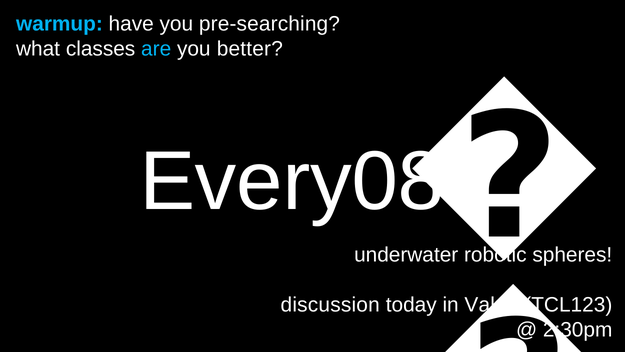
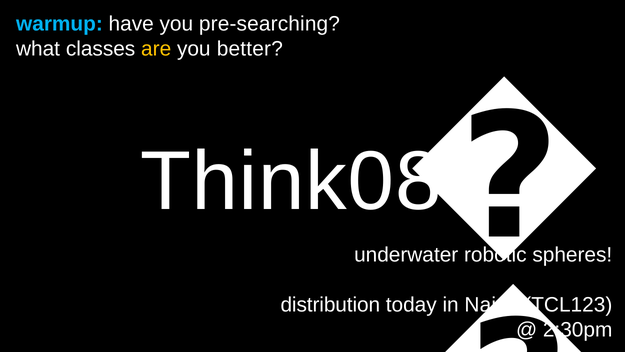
are colour: light blue -> yellow (156, 49)
Every08c: Every08c -> Think08c (312, 182)
discussion: discussion -> distribution (330, 305)
Value: Value -> Naive (491, 305)
